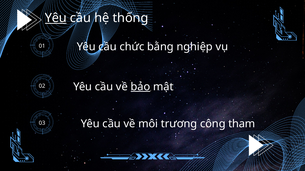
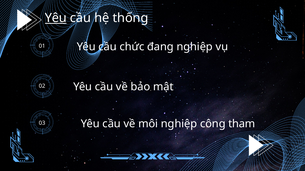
bằng: bằng -> đang (160, 47)
bảo underline: present -> none (140, 87)
môi trương: trương -> nghiệp (179, 124)
